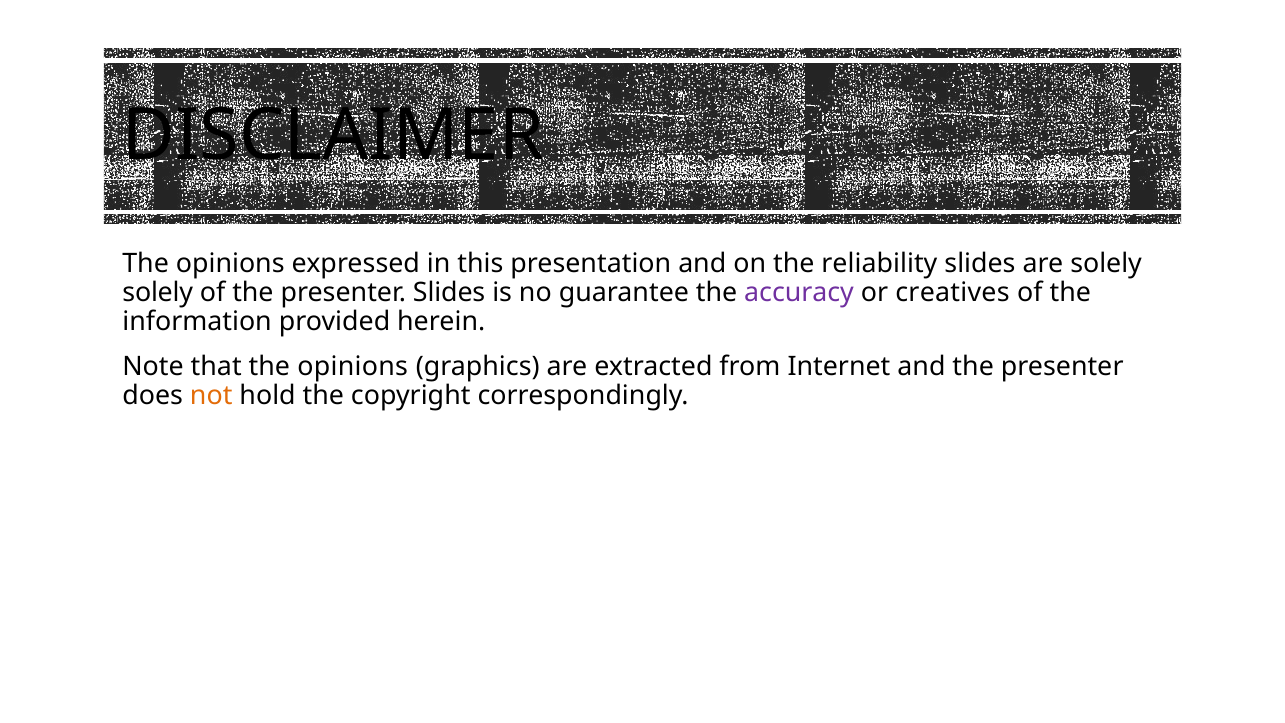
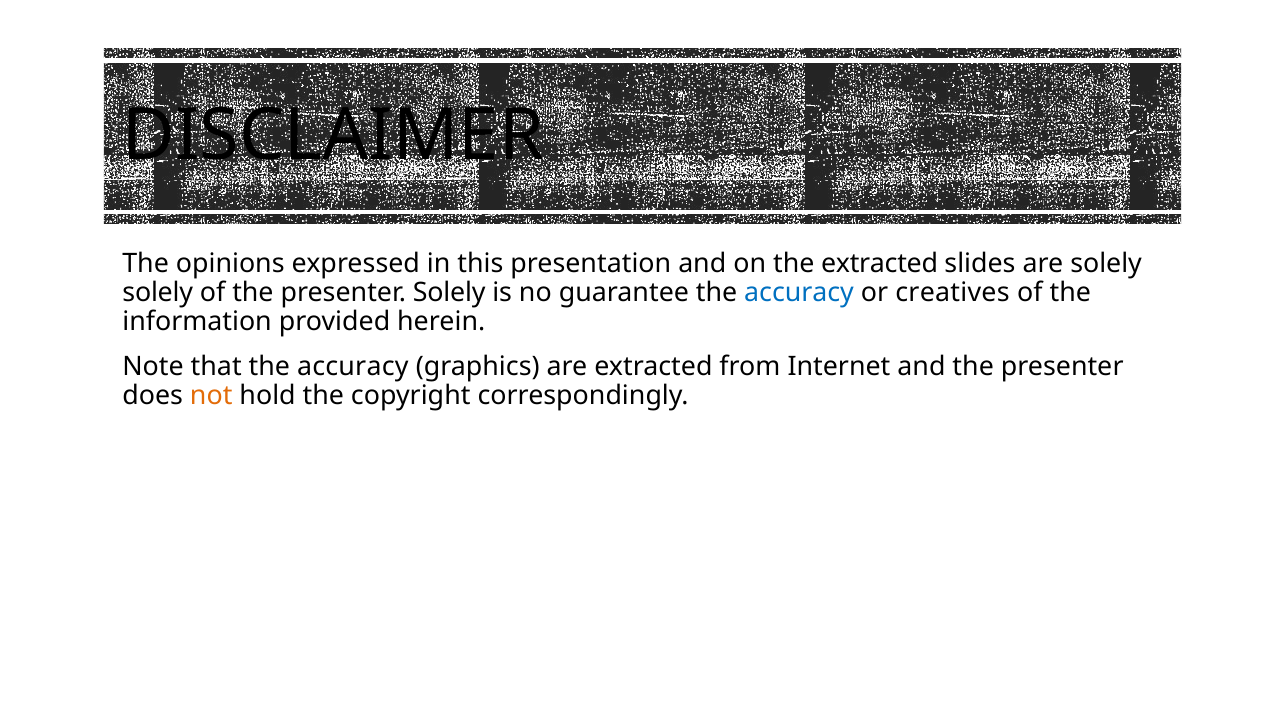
the reliability: reliability -> extracted (880, 264)
presenter Slides: Slides -> Solely (449, 293)
accuracy colour: purple -> blue (799, 293)
that the opinions: opinions -> accuracy (353, 367)
